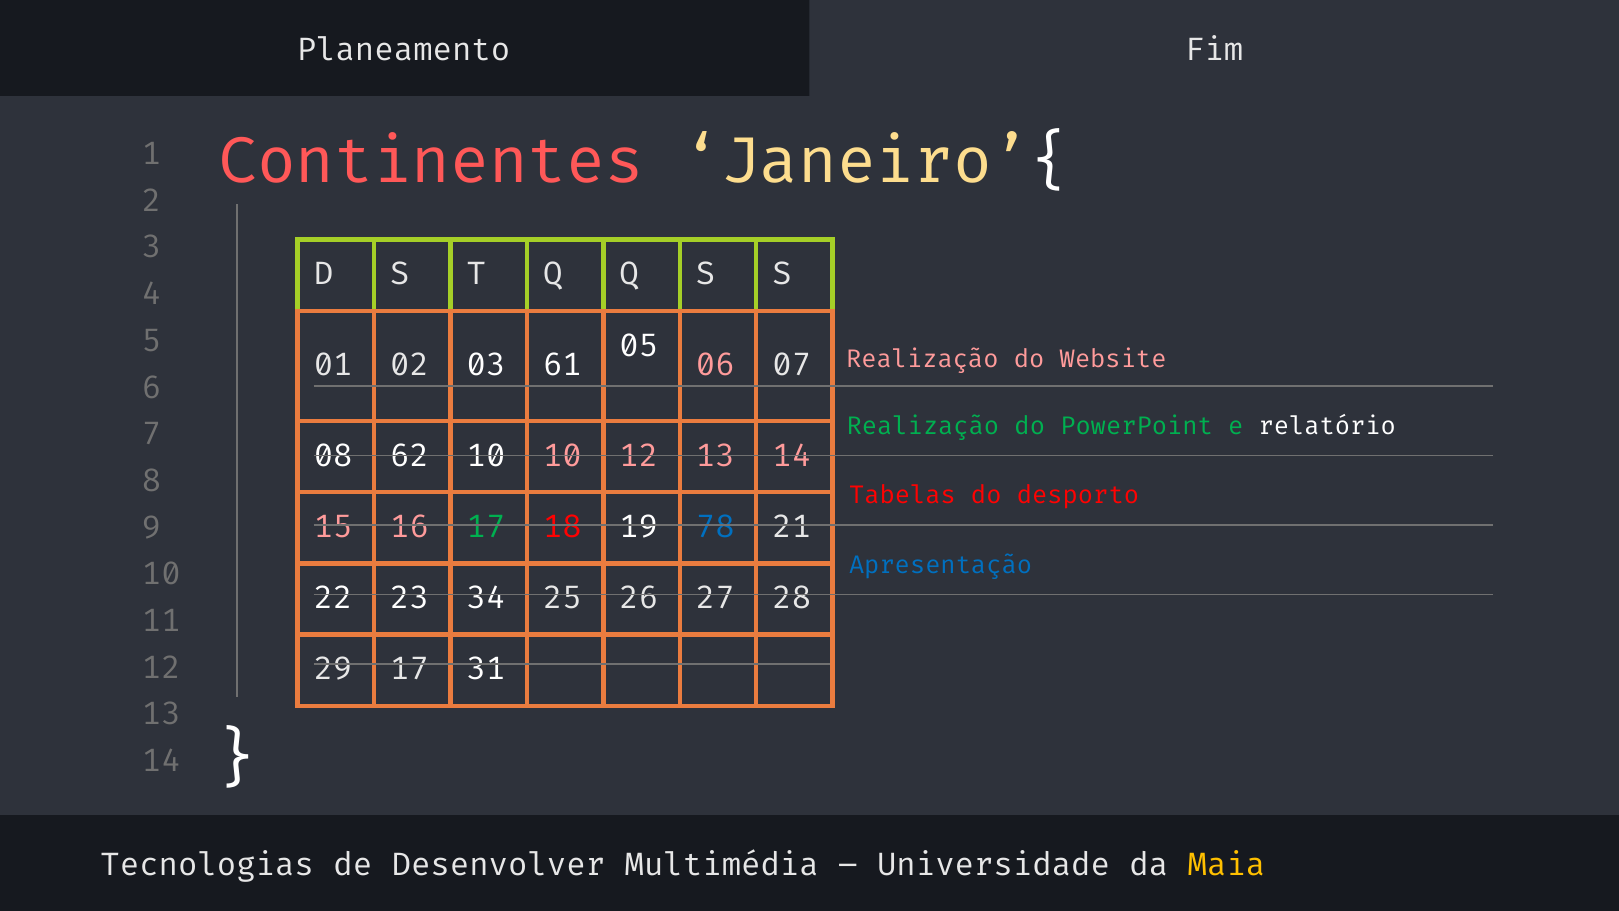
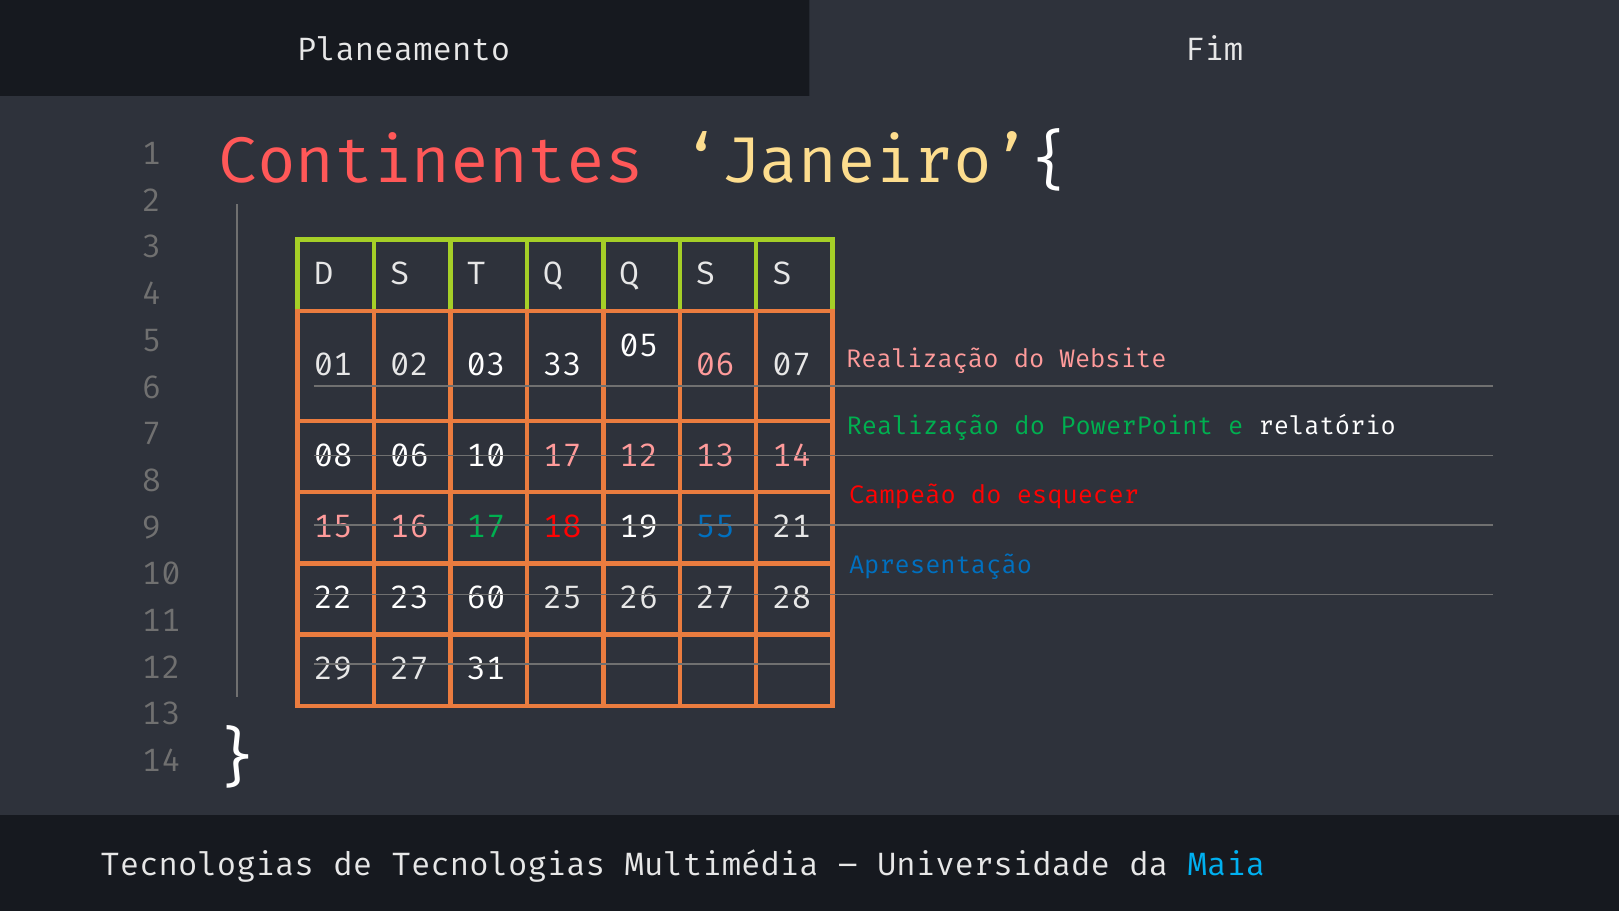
61: 61 -> 33 (562, 365)
08 62: 62 -> 06 (410, 456)
10 10: 10 -> 17 (562, 456)
Tabelas: Tabelas -> Campeão (902, 496)
desporto: desporto -> esquecer (1078, 496)
78: 78 -> 55 (715, 527)
34: 34 -> 60 (486, 598)
29 17: 17 -> 27 (410, 669)
de Desenvolver: Desenvolver -> Tecnologias (498, 865)
Maia colour: yellow -> light blue (1226, 865)
